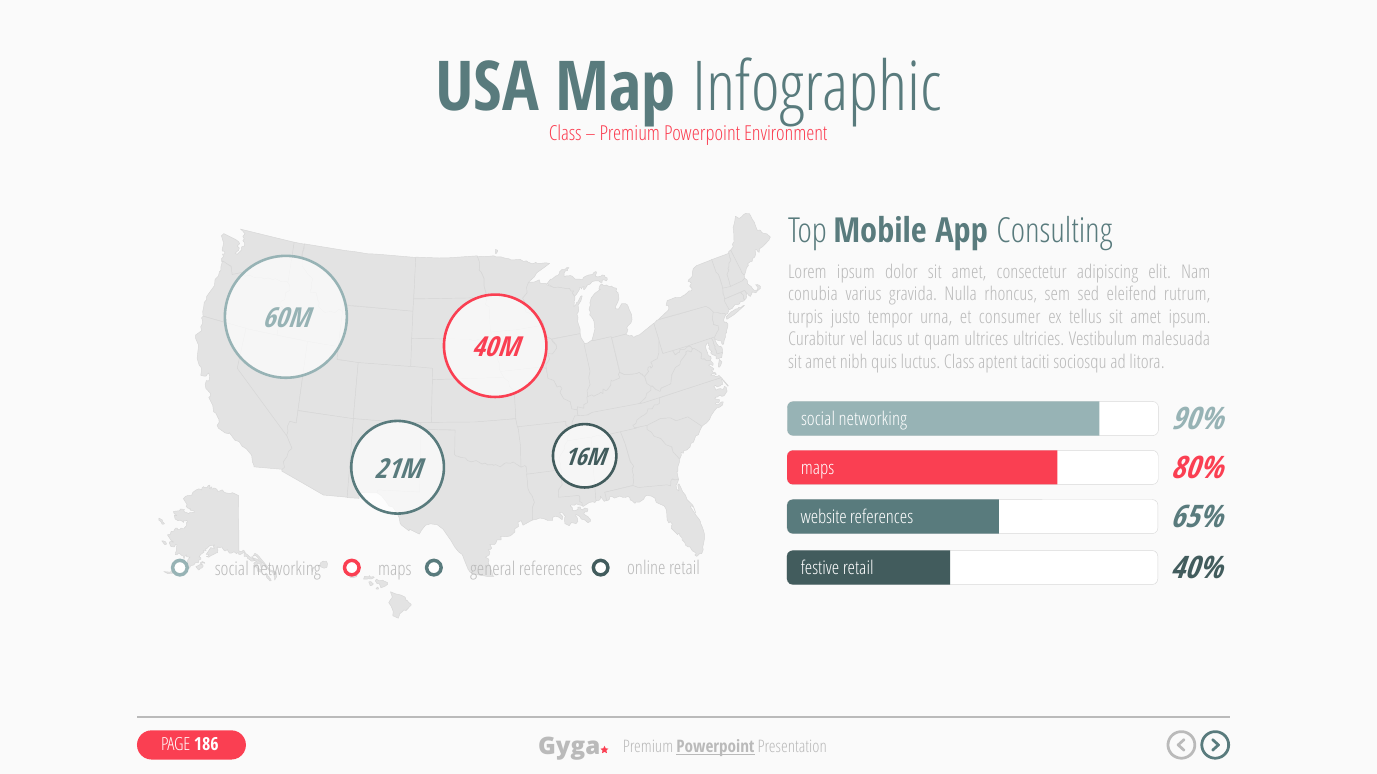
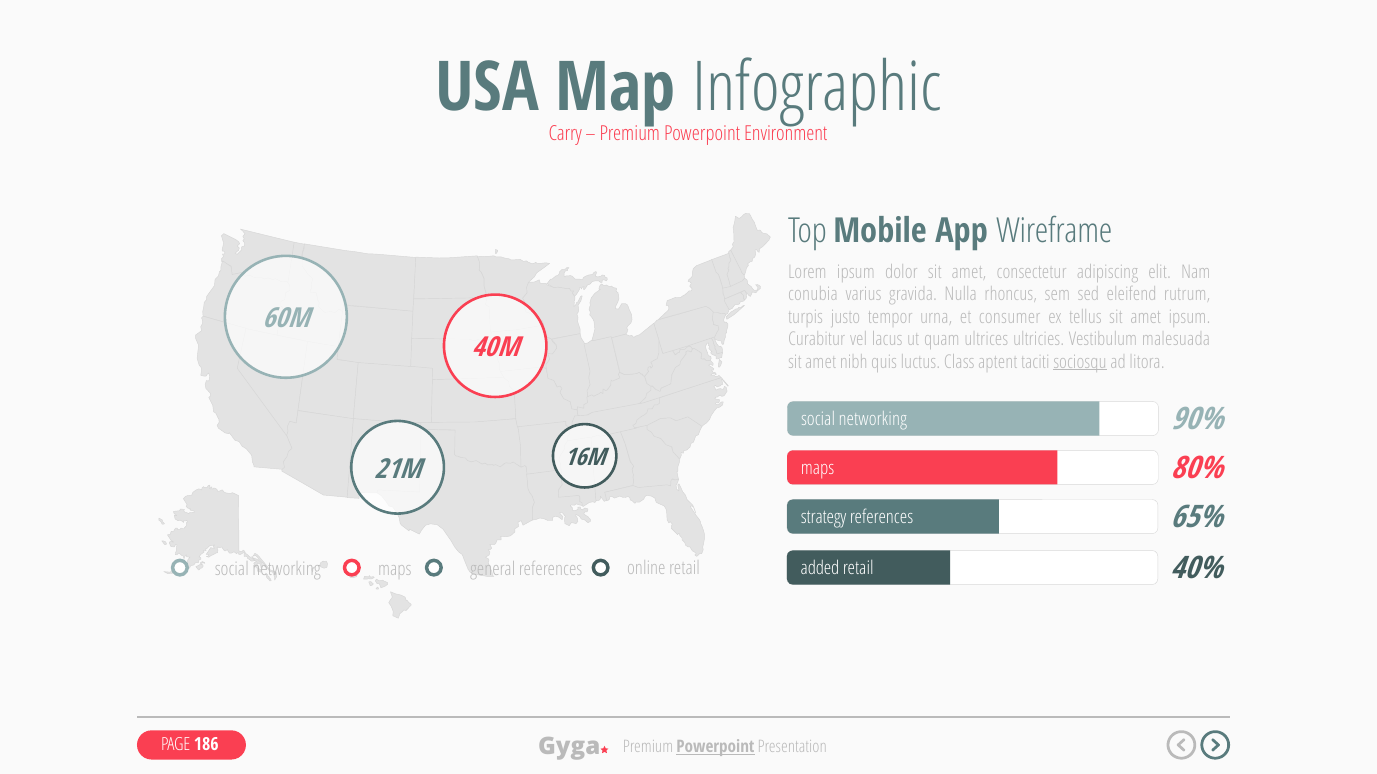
Class: Class -> Carry (565, 134)
Consulting: Consulting -> Wireframe (1054, 231)
sociosqu underline: none -> present (1080, 362)
website: website -> strategy (824, 518)
festive: festive -> added (820, 569)
